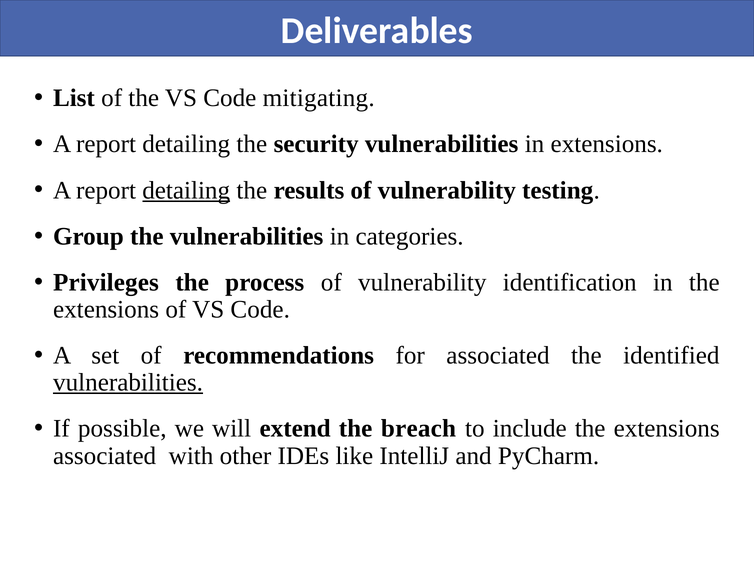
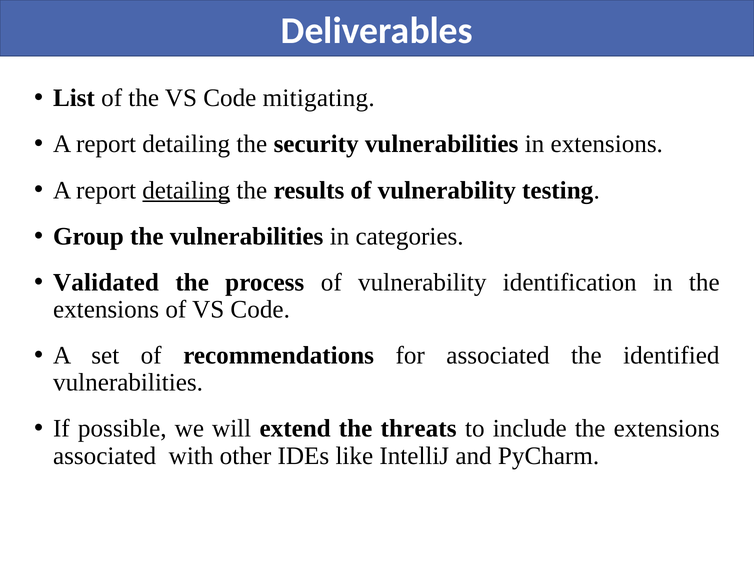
Privileges: Privileges -> Validated (106, 282)
vulnerabilities underline: present -> none (128, 382)
breach: breach -> threats (419, 428)
